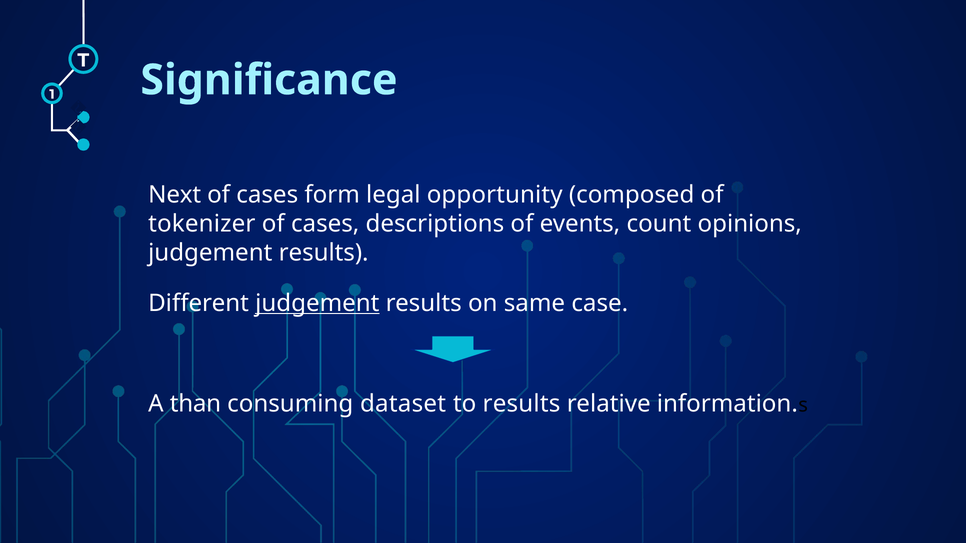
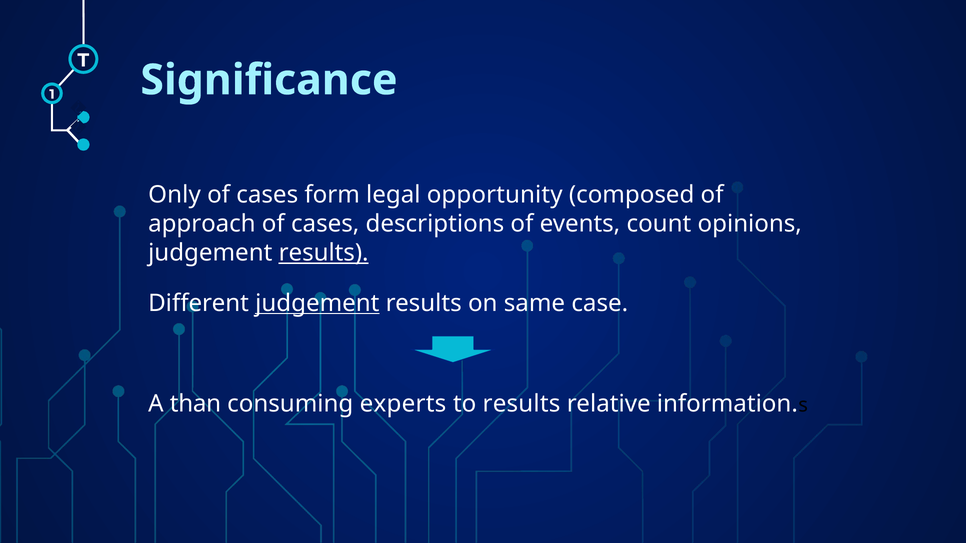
Next: Next -> Only (175, 195)
tokenizer: tokenizer -> approach (202, 224)
results underline: none -> present (324, 253)
dataset: dataset -> experts (403, 404)
